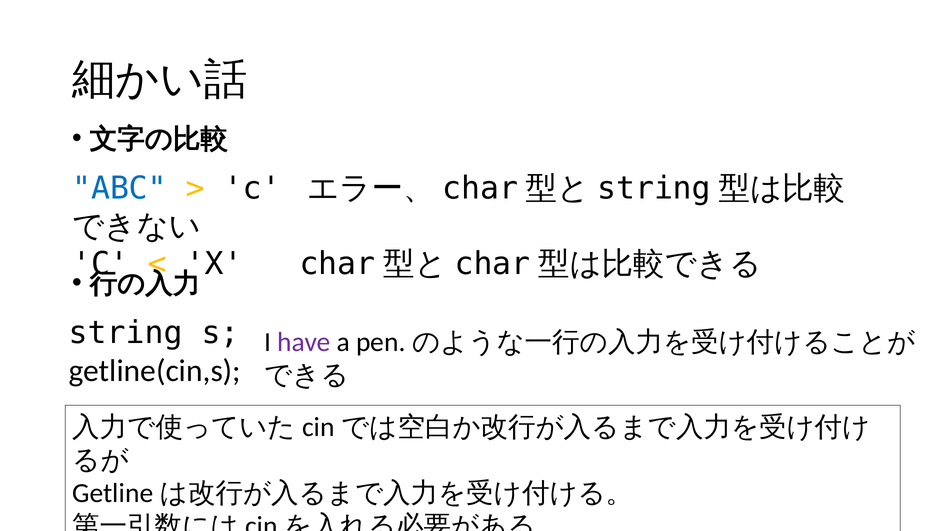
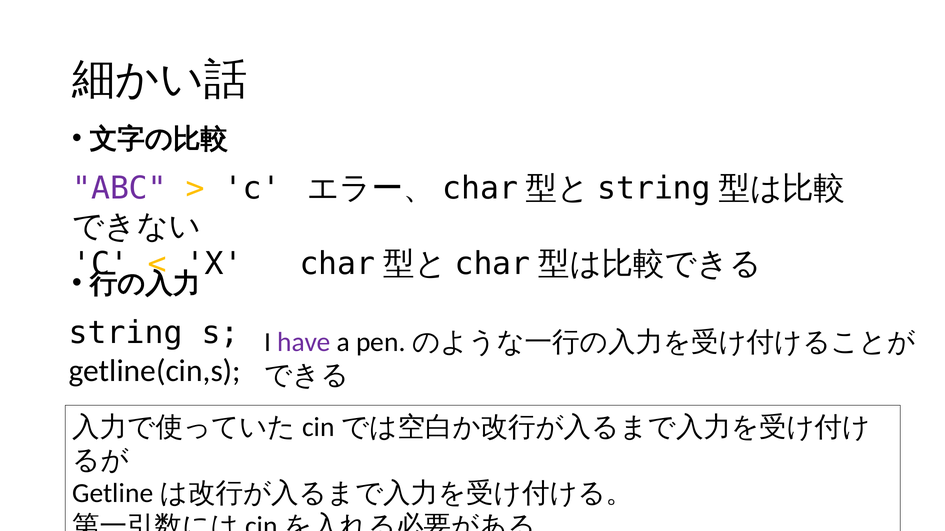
ABC colour: blue -> purple (119, 189)
